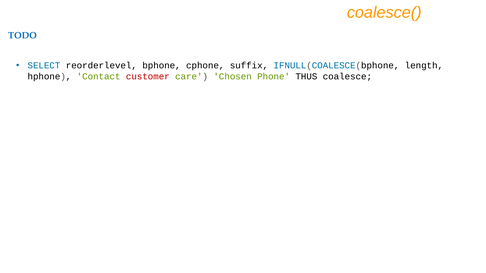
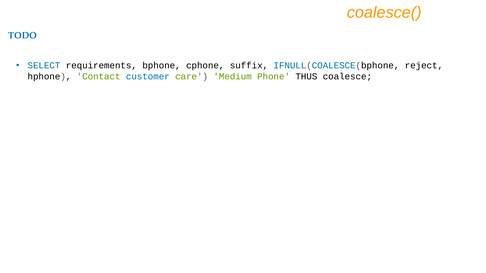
reorderlevel: reorderlevel -> requirements (101, 66)
length: length -> reject (424, 66)
customer colour: red -> blue (148, 77)
Chosen: Chosen -> Medium (233, 77)
